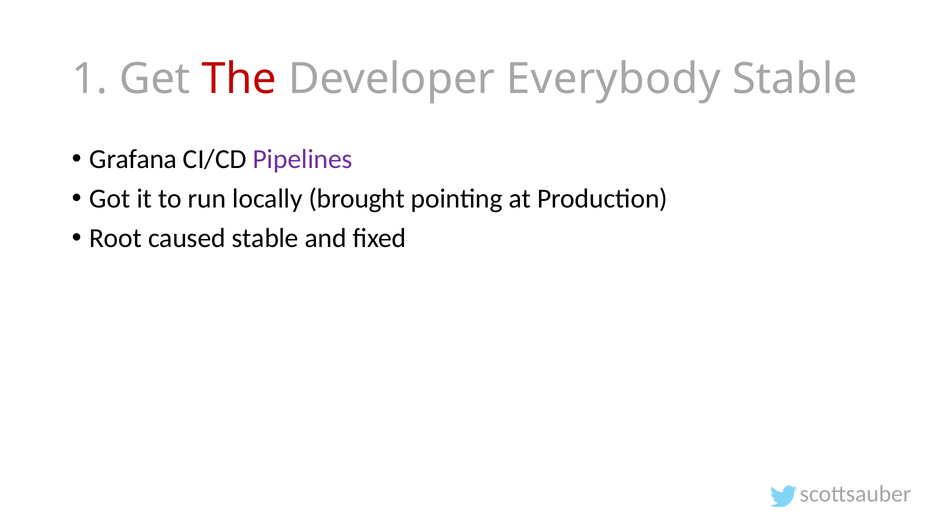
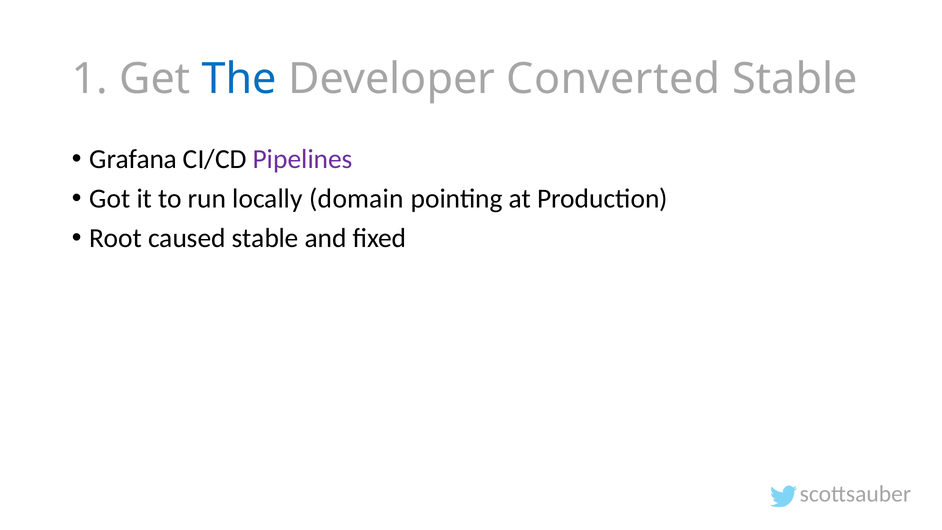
The colour: red -> blue (239, 79)
Everybody: Everybody -> Converted (613, 79)
brought: brought -> domain (357, 199)
